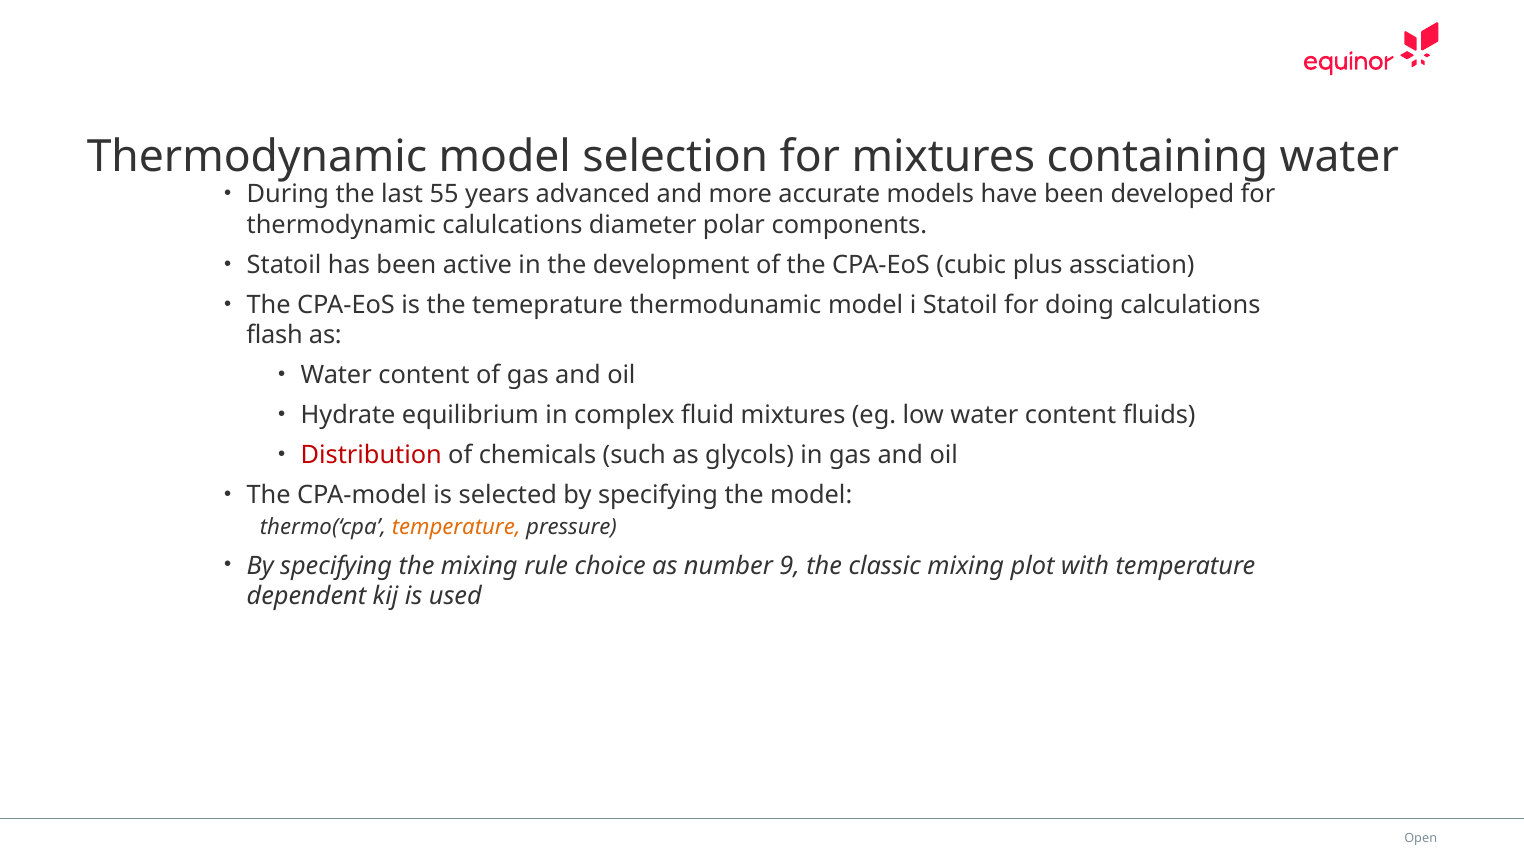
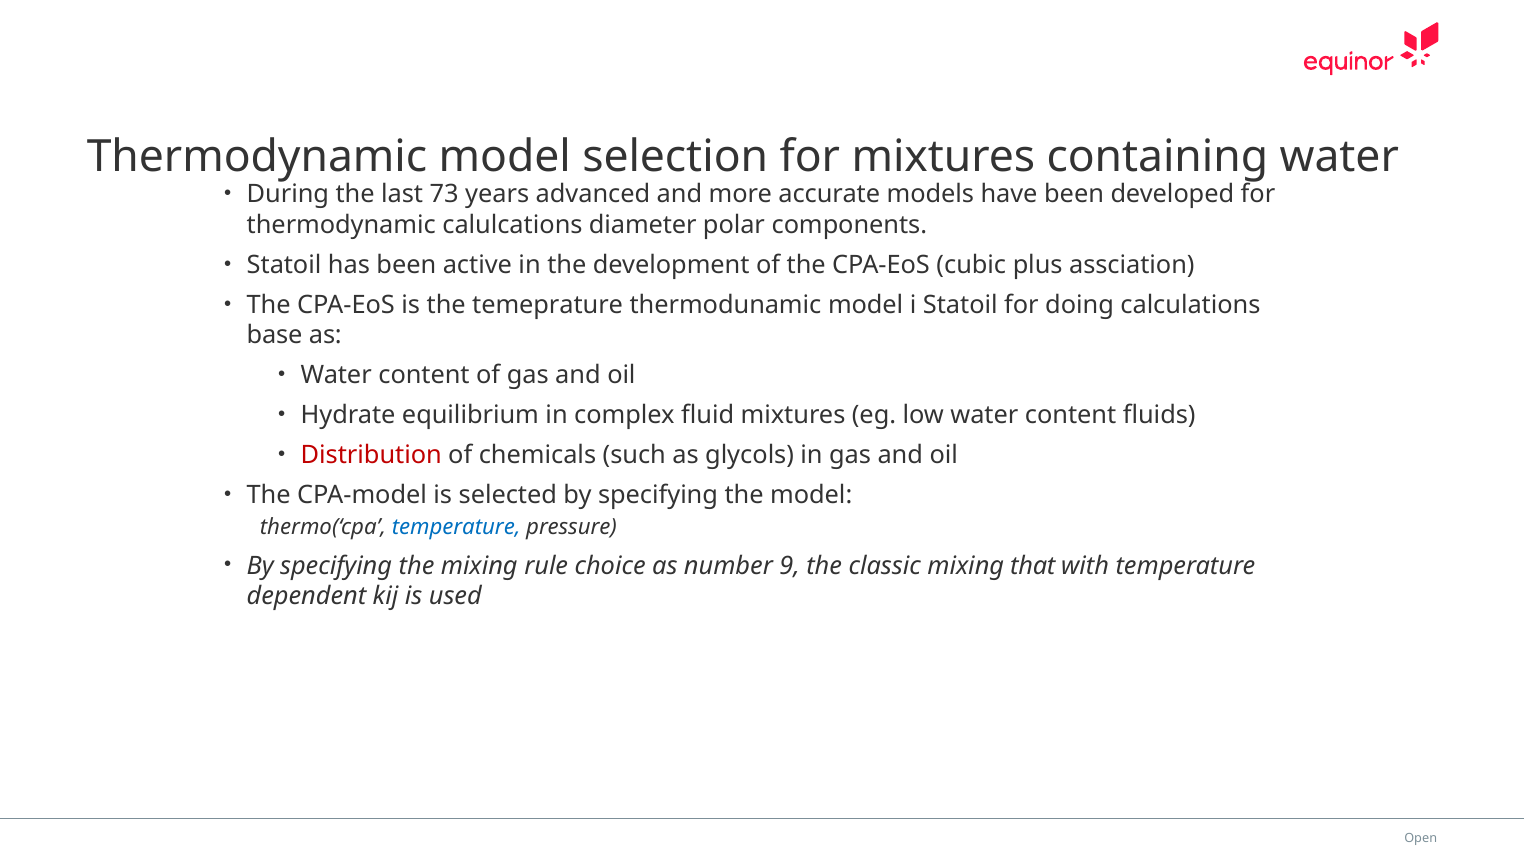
55: 55 -> 73 (444, 194)
flash: flash -> base (275, 335)
temperature colour: orange -> blue (456, 527)
plot: plot -> that (1033, 566)
